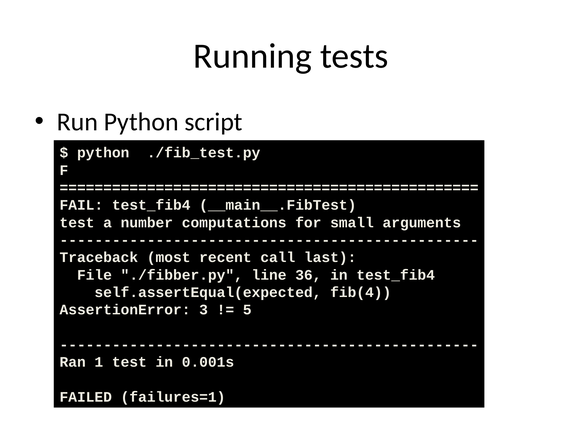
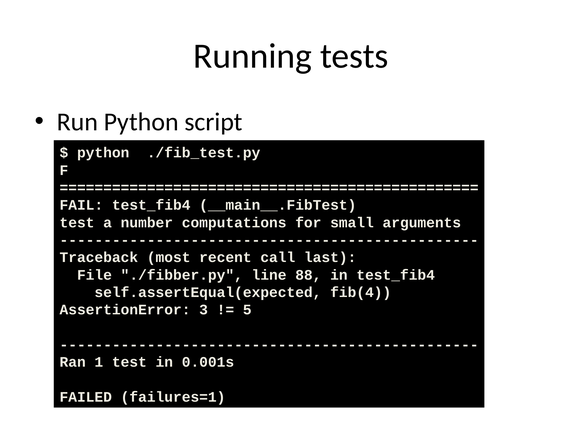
36: 36 -> 88 (308, 275)
